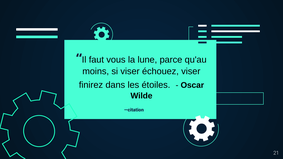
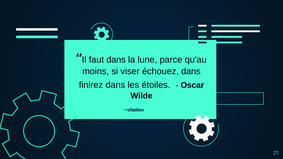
faut vous: vous -> dans (116, 60)
échouez viser: viser -> dans (191, 71)
